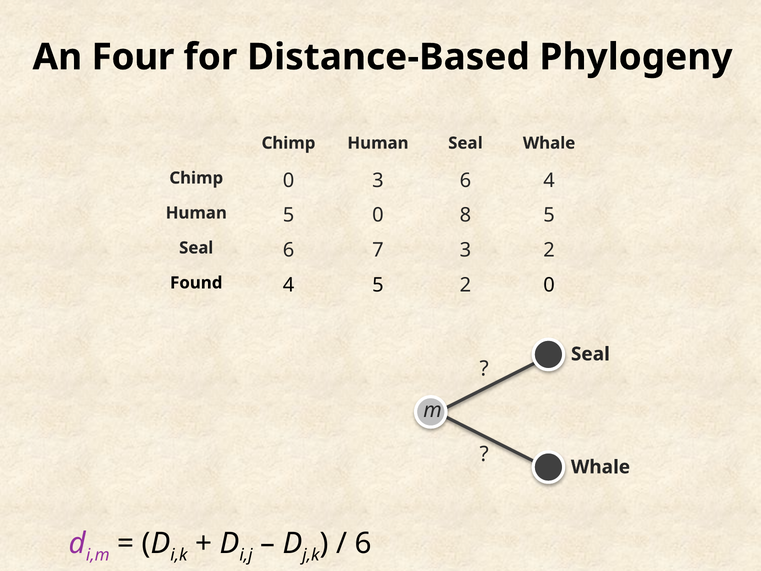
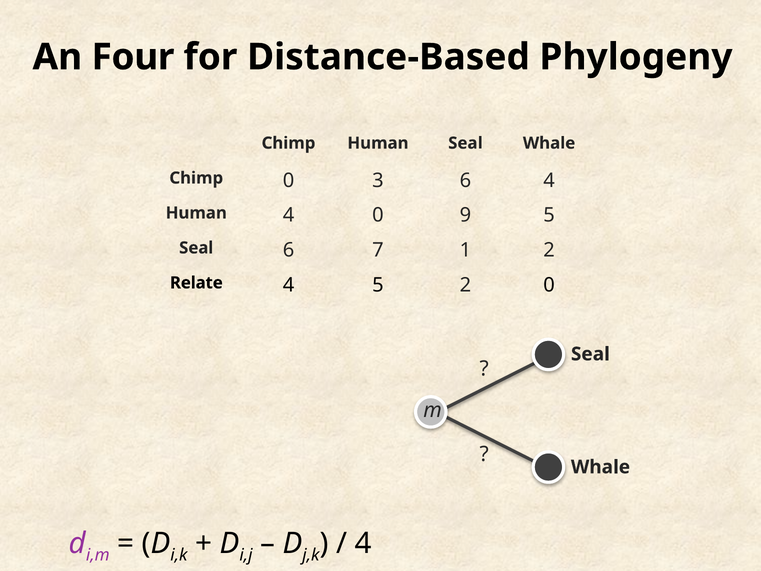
Human 5: 5 -> 4 (289, 215)
8: 8 -> 9 (465, 215)
7 3: 3 -> 1 (465, 250)
Found: Found -> Relate (196, 283)
6: 6 -> 4 (363, 543)
